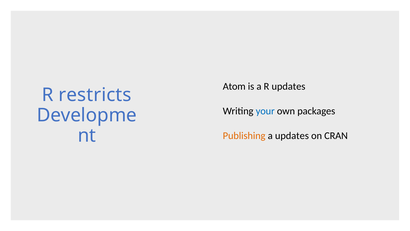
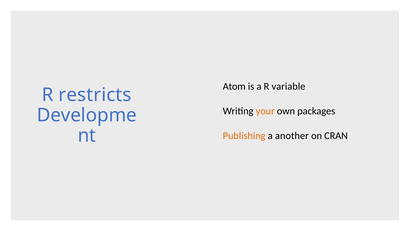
R updates: updates -> variable (288, 86)
your colour: blue -> orange (265, 111)
a updates: updates -> another (292, 135)
